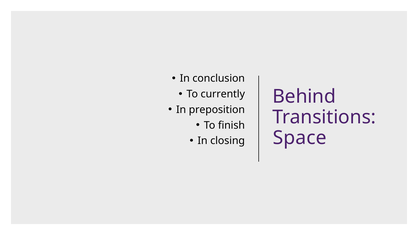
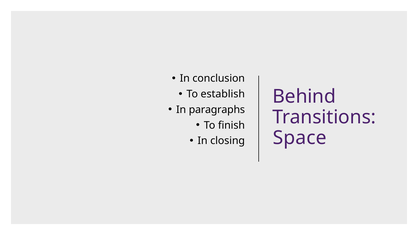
currently: currently -> establish (223, 94)
preposition: preposition -> paragraphs (217, 110)
